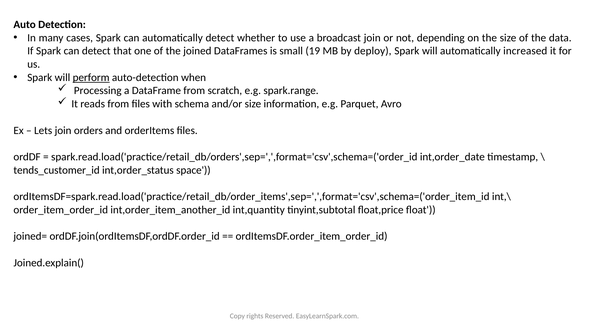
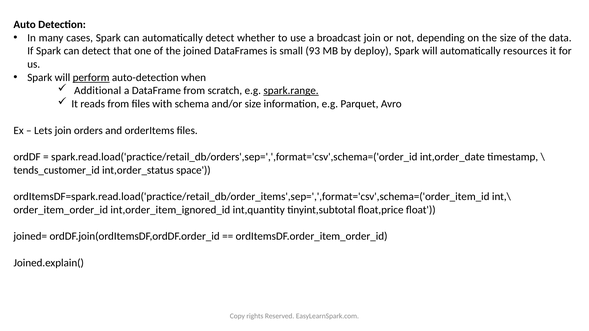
19: 19 -> 93 (313, 51)
increased: increased -> resources (525, 51)
Processing: Processing -> Additional (98, 91)
spark.range underline: none -> present (291, 91)
int,order_item_another_id: int,order_item_another_id -> int,order_item_ignored_id (170, 210)
